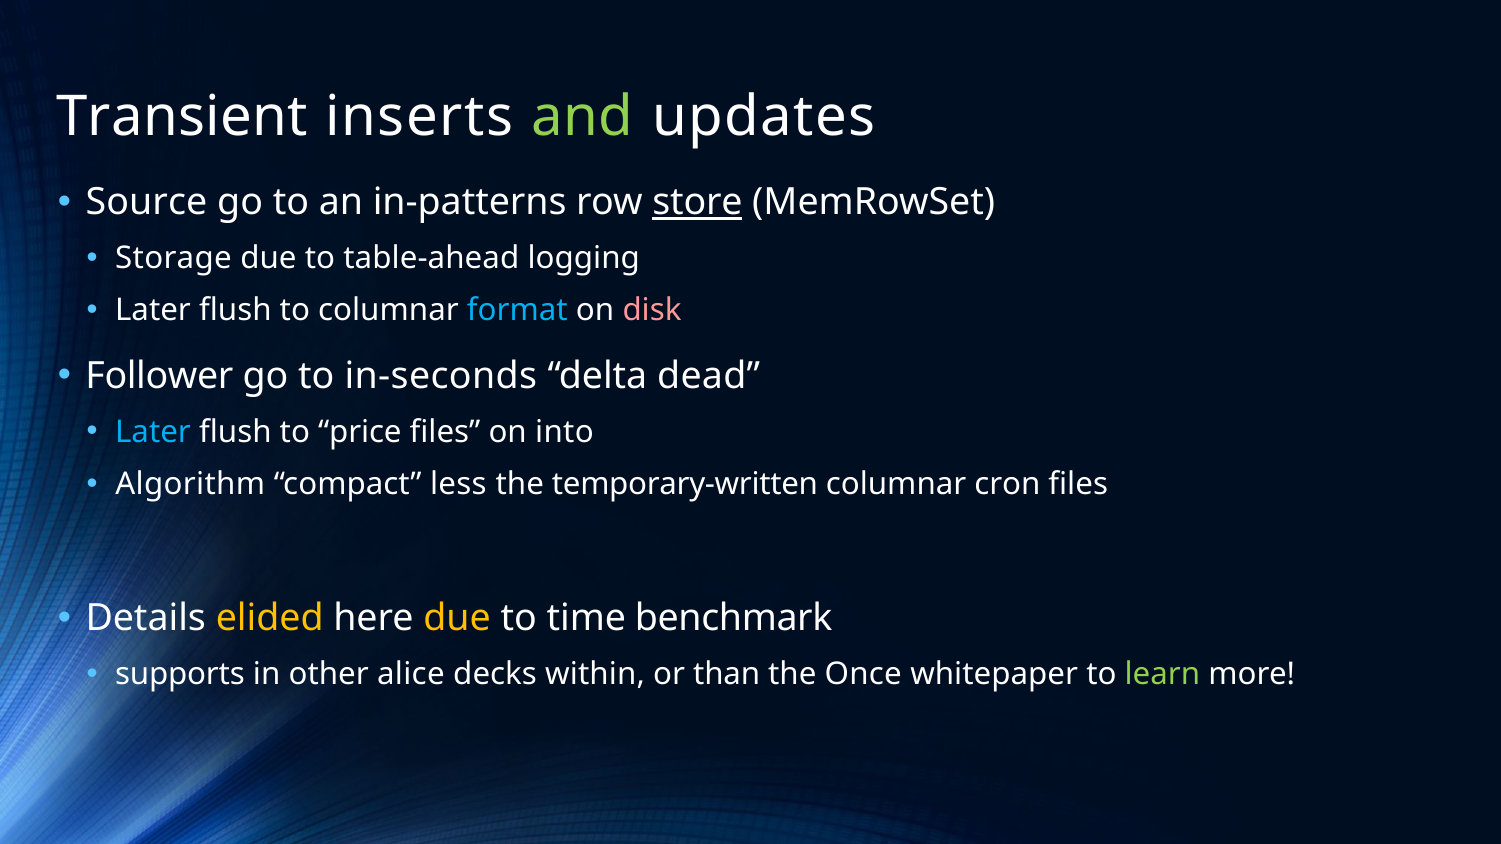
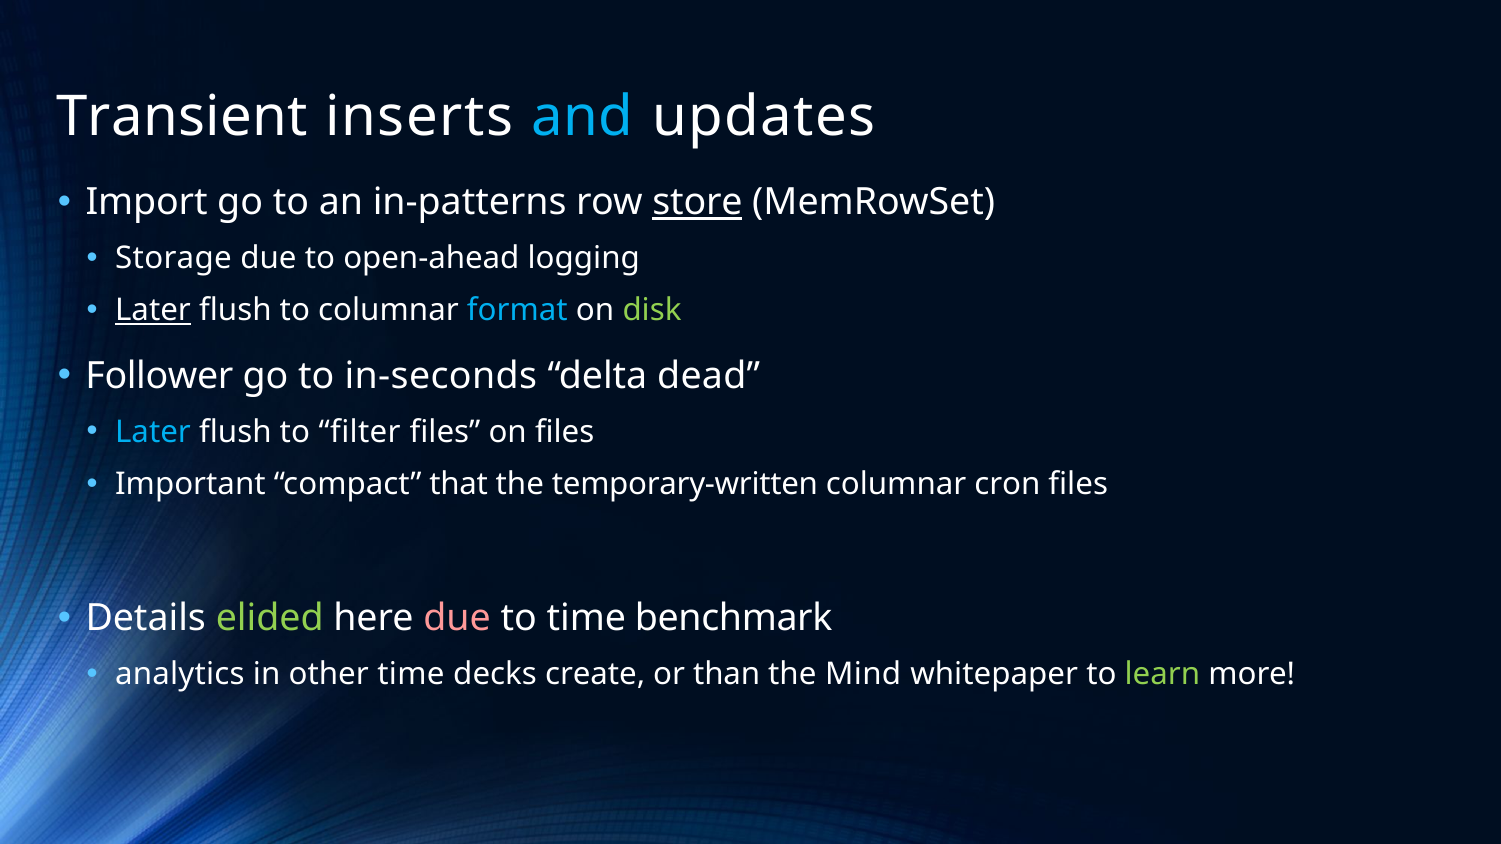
and colour: light green -> light blue (582, 117)
Source: Source -> Import (147, 202)
table-ahead: table-ahead -> open-ahead (431, 258)
Later underline: none -> present (153, 311)
disk colour: pink -> light green (652, 311)
price: price -> filter (360, 432)
on into: into -> files (565, 432)
Algorithm: Algorithm -> Important (190, 485)
less: less -> that (459, 485)
elided colour: yellow -> light green (270, 619)
due colour: yellow -> pink (457, 619)
supports: supports -> analytics (180, 674)
other alice: alice -> time (411, 674)
within: within -> create (595, 674)
Once: Once -> Mind (863, 674)
